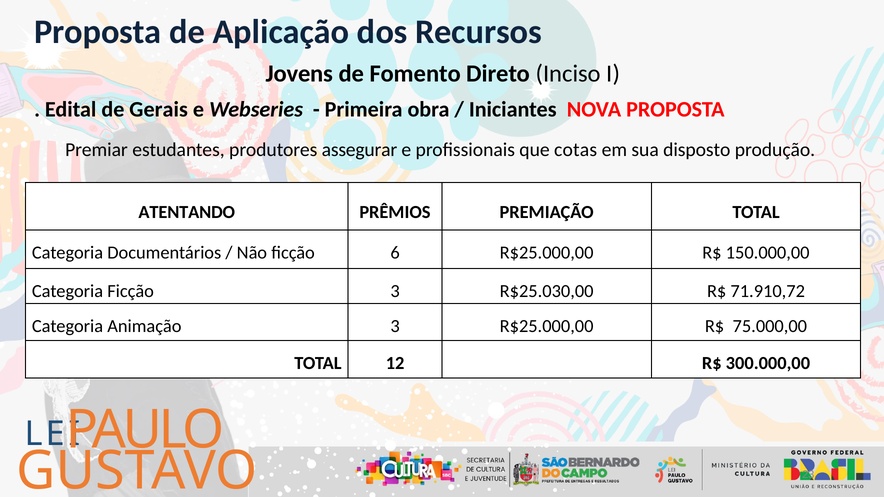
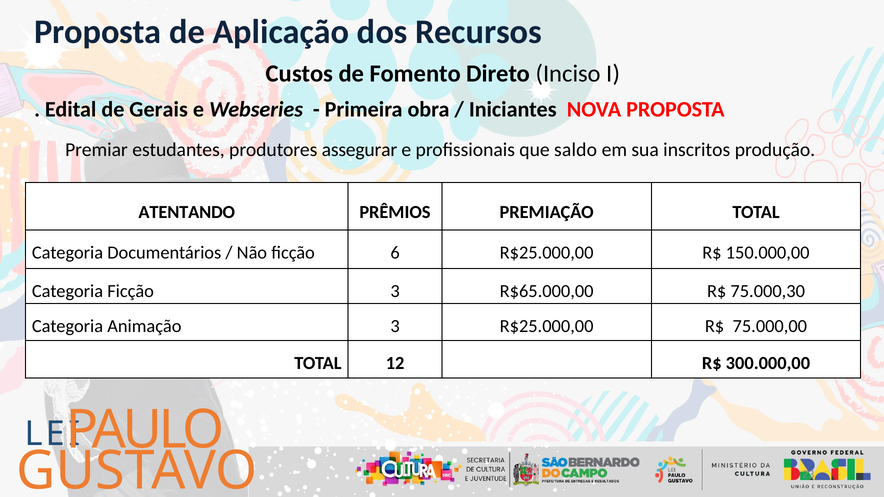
Jovens: Jovens -> Custos (300, 74)
cotas: cotas -> saldo (576, 150)
disposto: disposto -> inscritos (697, 150)
R$25.030,00: R$25.030,00 -> R$65.000,00 (547, 291)
71.910,72: 71.910,72 -> 75.000,30 (768, 291)
